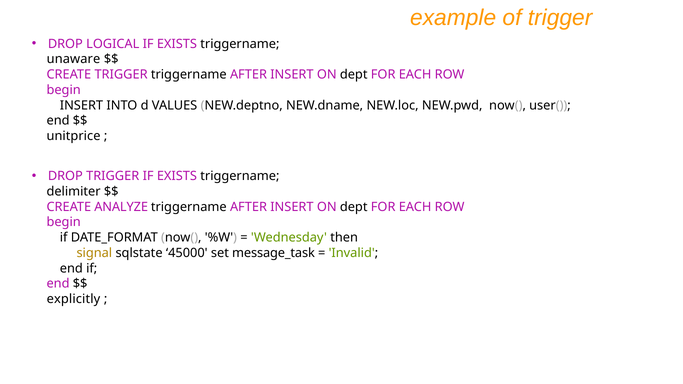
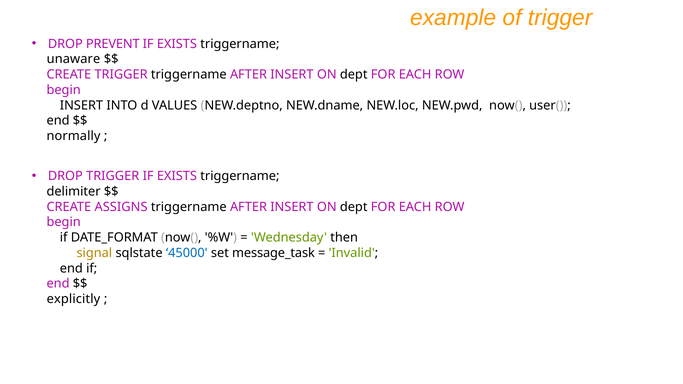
LOGICAL: LOGICAL -> PREVENT (113, 44)
unitprice: unitprice -> normally (74, 136)
ANALYZE: ANALYZE -> ASSIGNS (121, 207)
45000 colour: black -> blue (187, 253)
